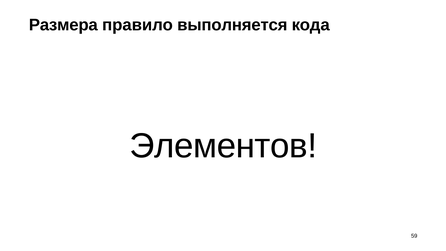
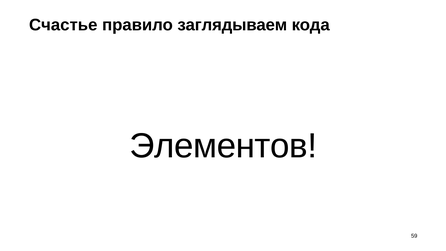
Размера: Размера -> Счастье (63, 25)
выполняется: выполняется -> заглядываем (232, 25)
